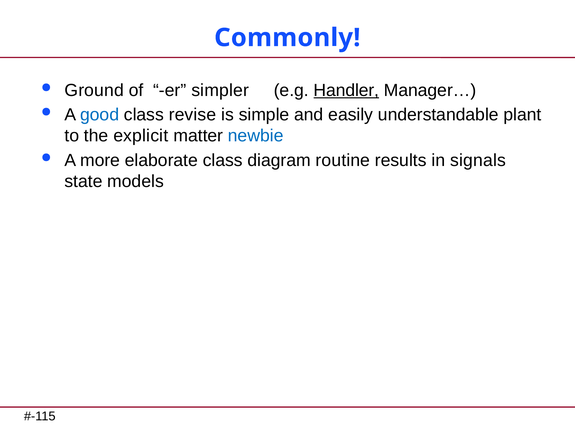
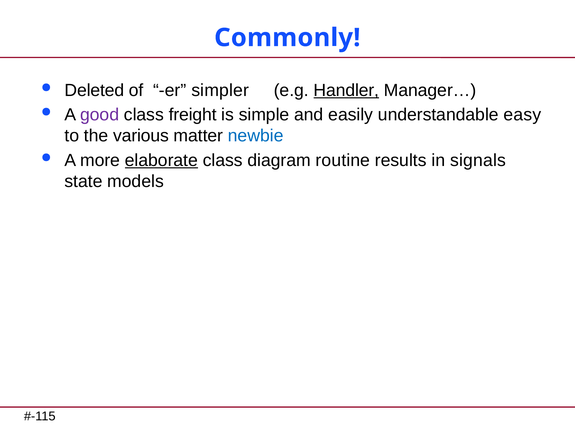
Ground: Ground -> Deleted (94, 90)
good colour: blue -> purple (100, 115)
revise: revise -> freight (193, 115)
plant: plant -> easy (522, 115)
explicit: explicit -> various (141, 136)
elaborate underline: none -> present (161, 160)
